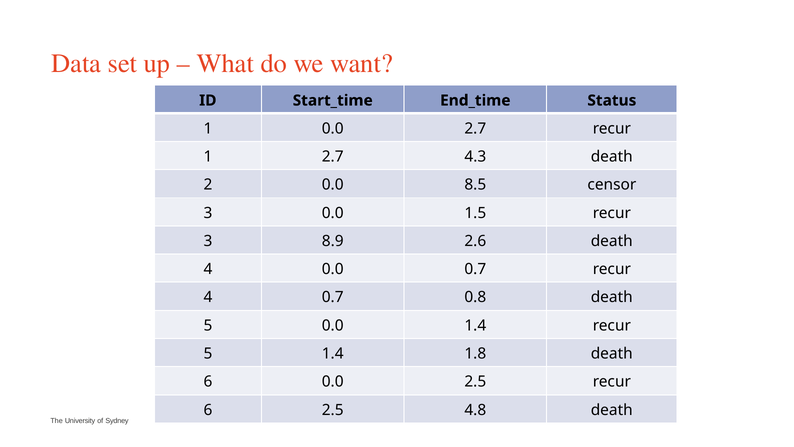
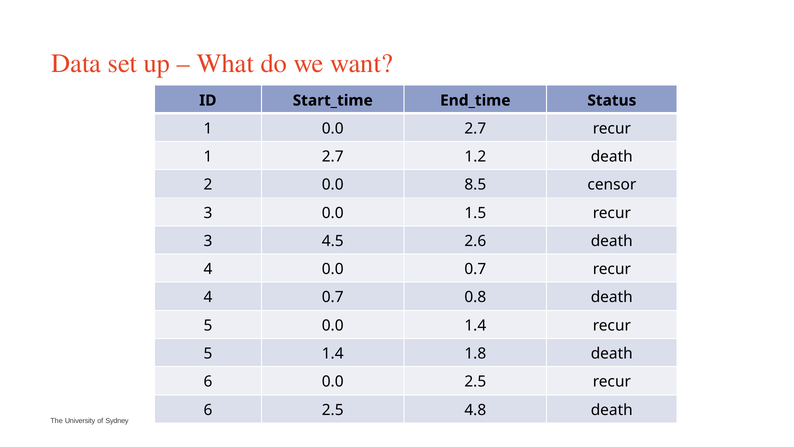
4.3: 4.3 -> 1.2 (475, 156)
8.9: 8.9 -> 4.5 (333, 241)
